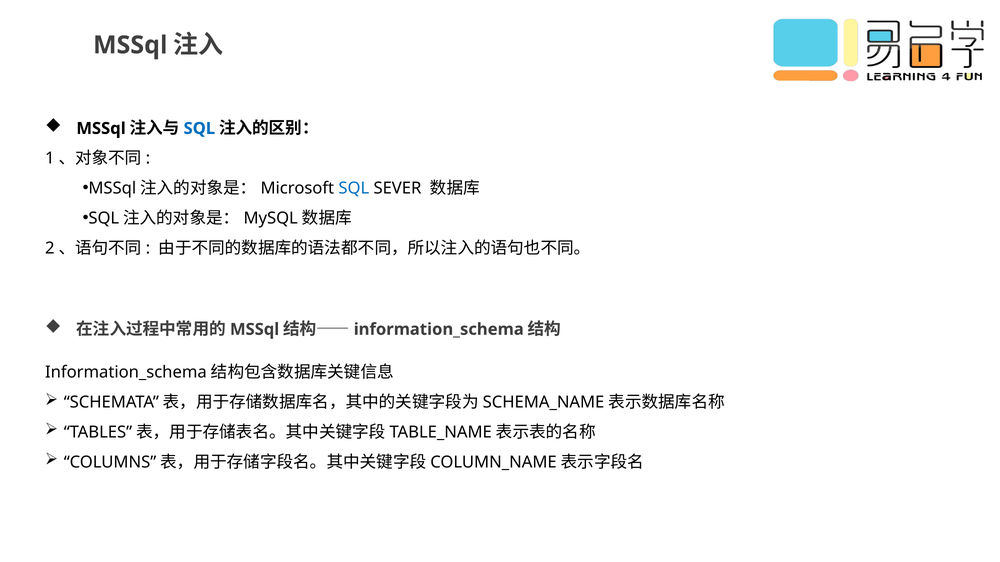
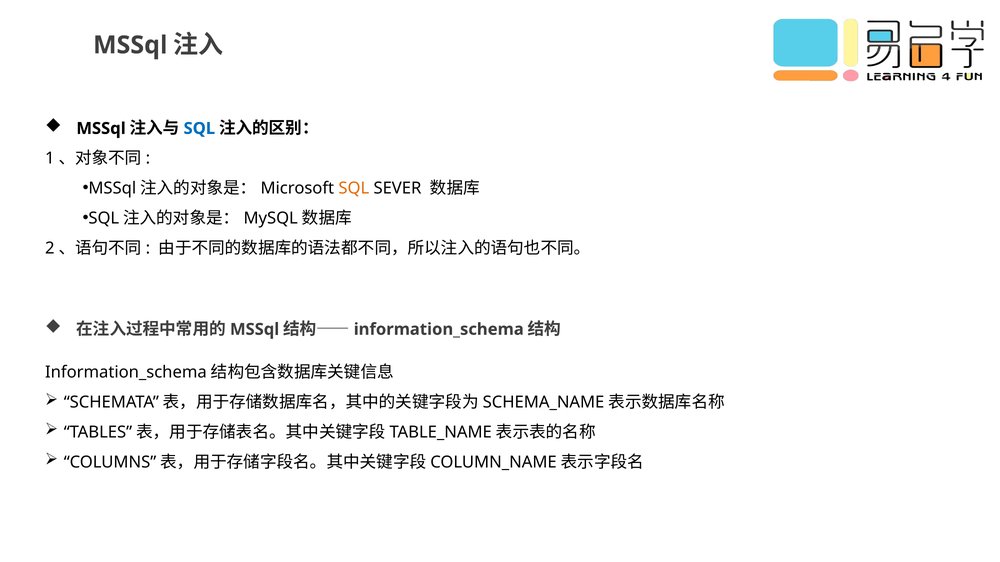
SQL colour: blue -> orange (354, 188)
